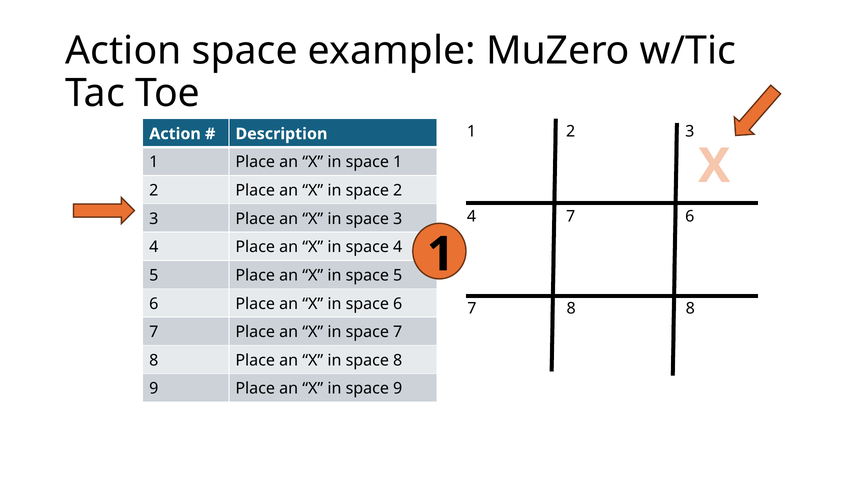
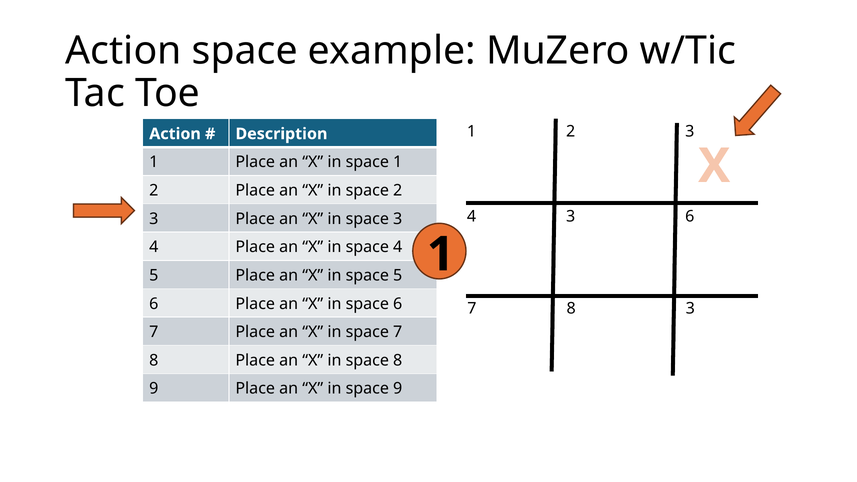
4 7: 7 -> 3 (571, 216)
8 8: 8 -> 3 (690, 308)
